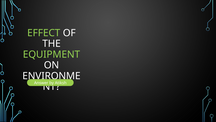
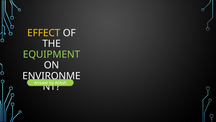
EFFECT colour: light green -> yellow (44, 33)
